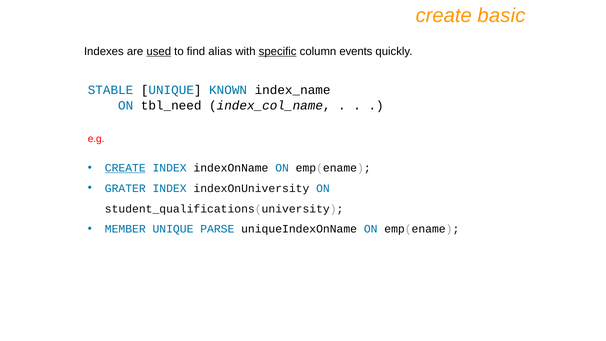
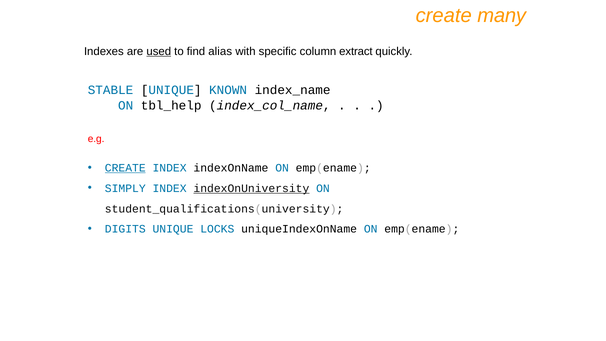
basic: basic -> many (502, 16)
specific underline: present -> none (278, 51)
events: events -> extract (356, 51)
tbl_need: tbl_need -> tbl_help (171, 105)
GRATER: GRATER -> SIMPLY (125, 188)
indexOnUniversity underline: none -> present (251, 188)
MEMBER: MEMBER -> DIGITS (125, 229)
PARSE: PARSE -> LOCKS (217, 229)
